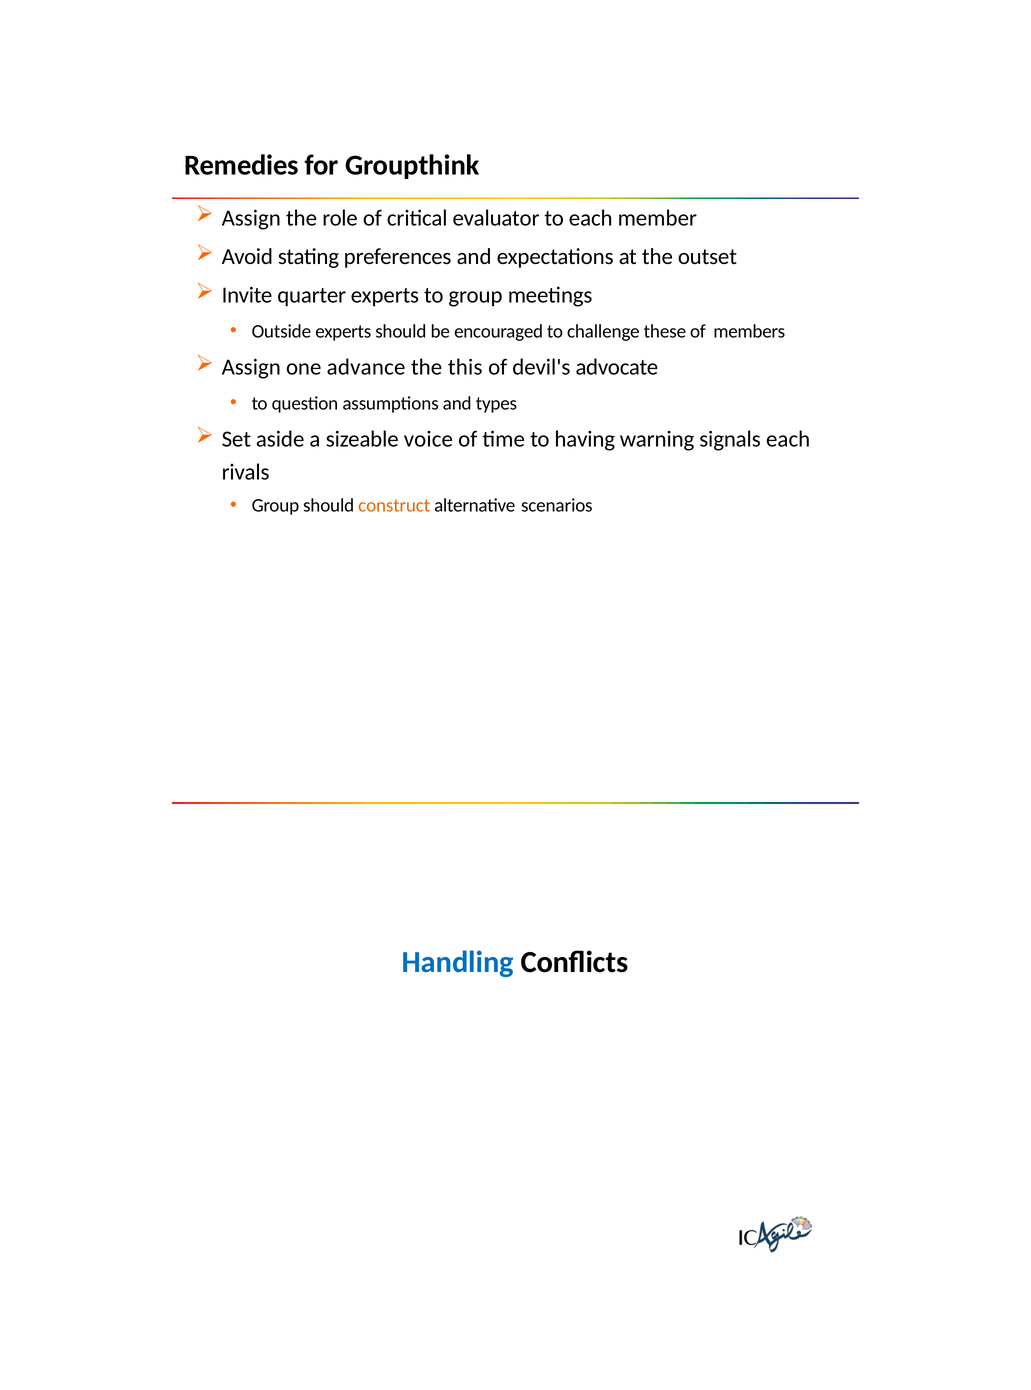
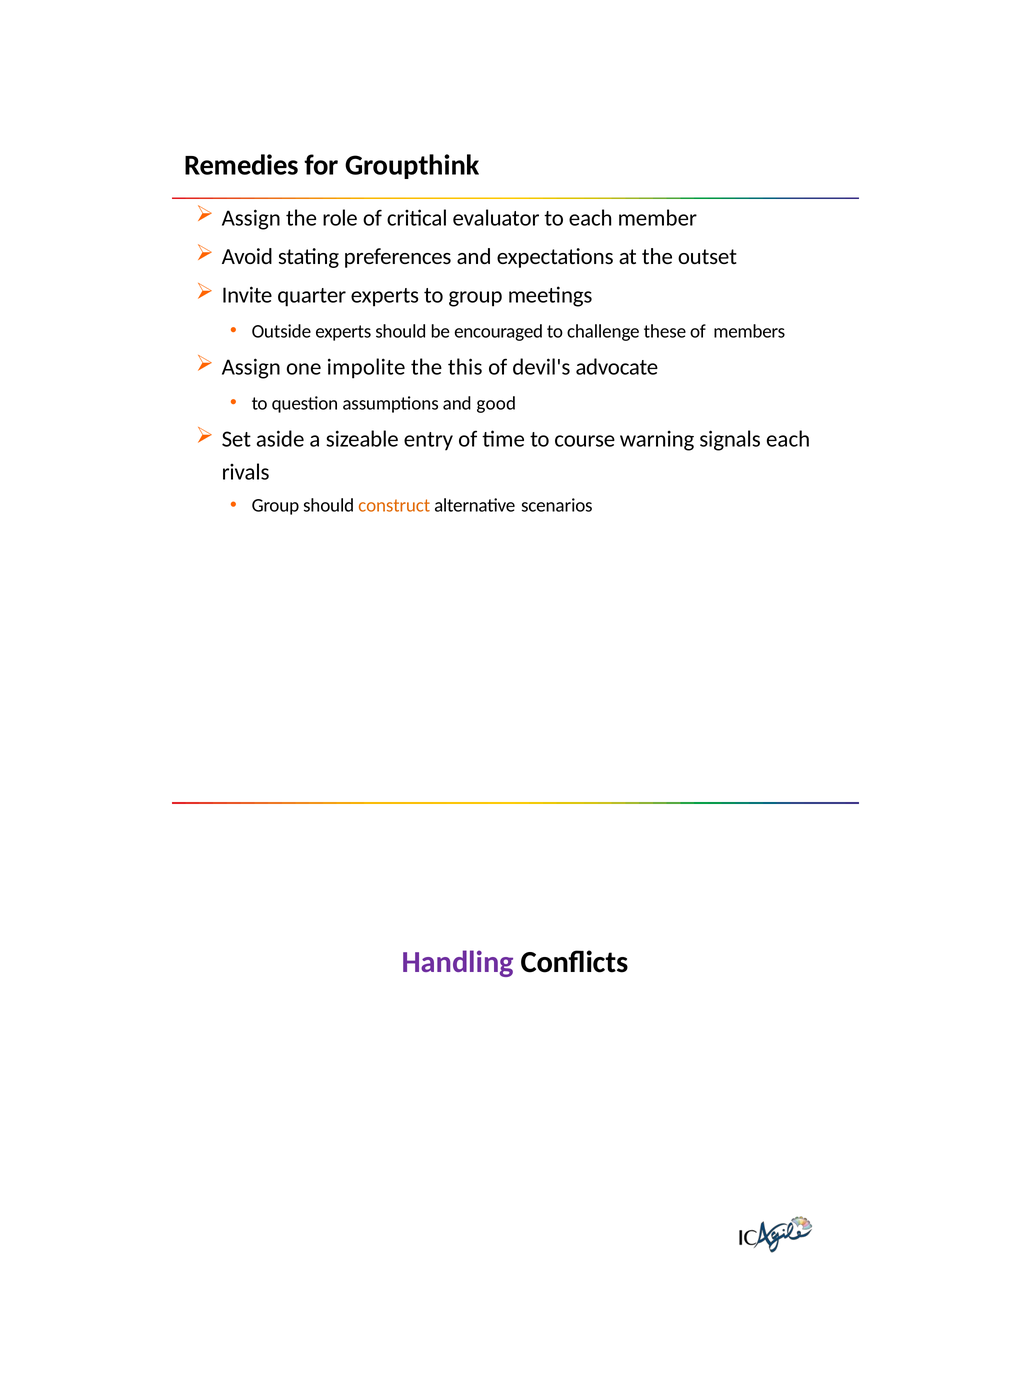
advance: advance -> impolite (366, 367)
types: types -> good (496, 403)
voice: voice -> entry (428, 439)
having: having -> course (585, 439)
Handling colour: blue -> purple (458, 961)
